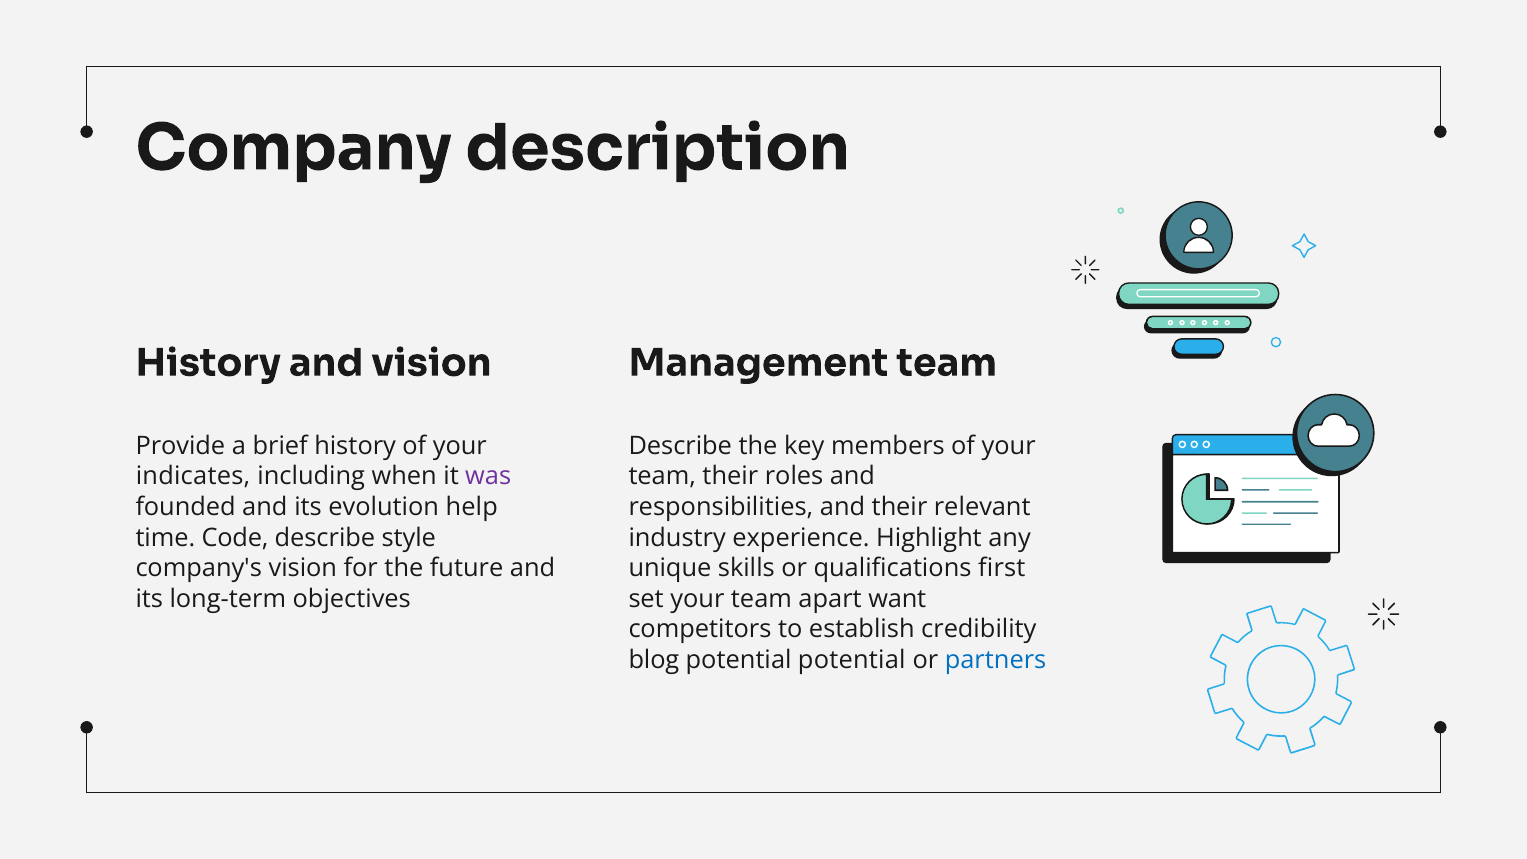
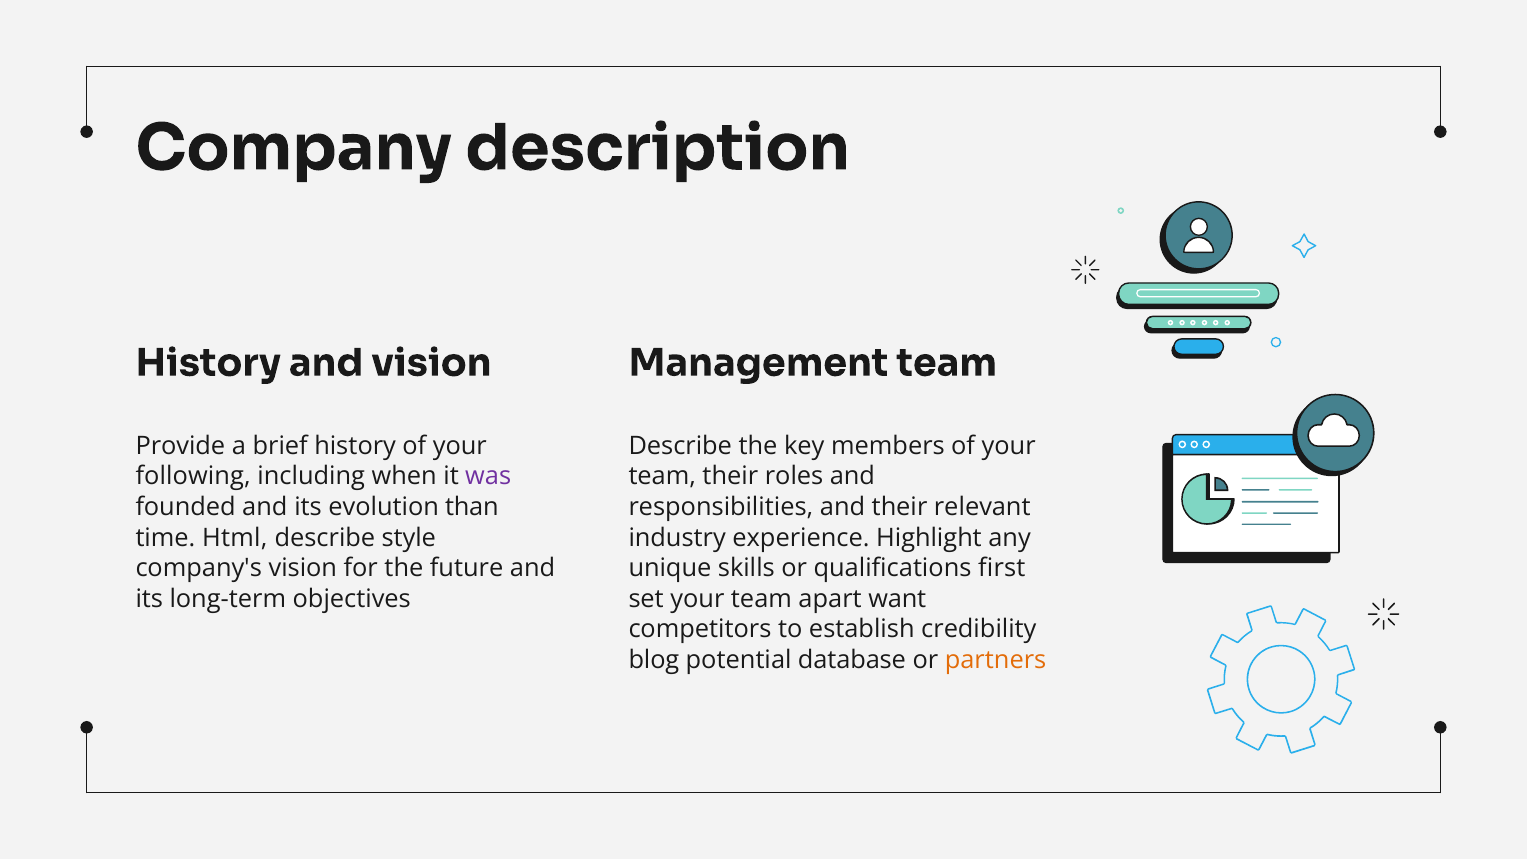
indicates: indicates -> following (193, 477)
help: help -> than (472, 507)
Code: Code -> Html (235, 538)
potential potential: potential -> database (852, 660)
partners colour: blue -> orange (996, 660)
